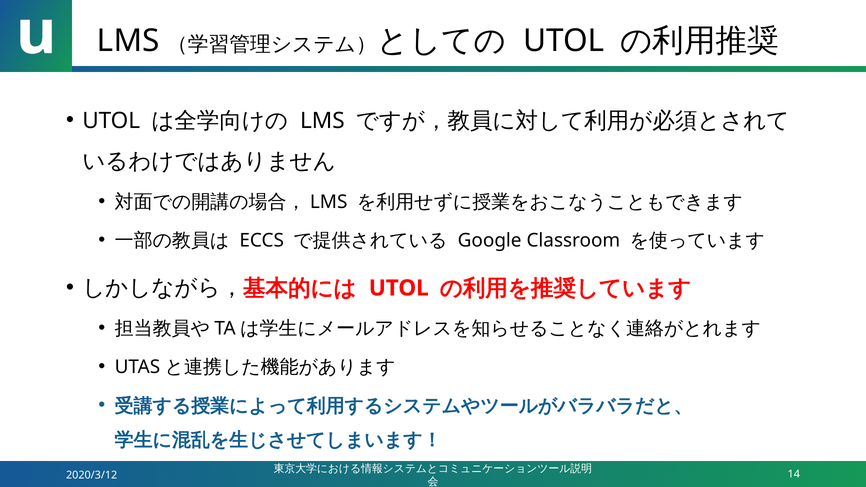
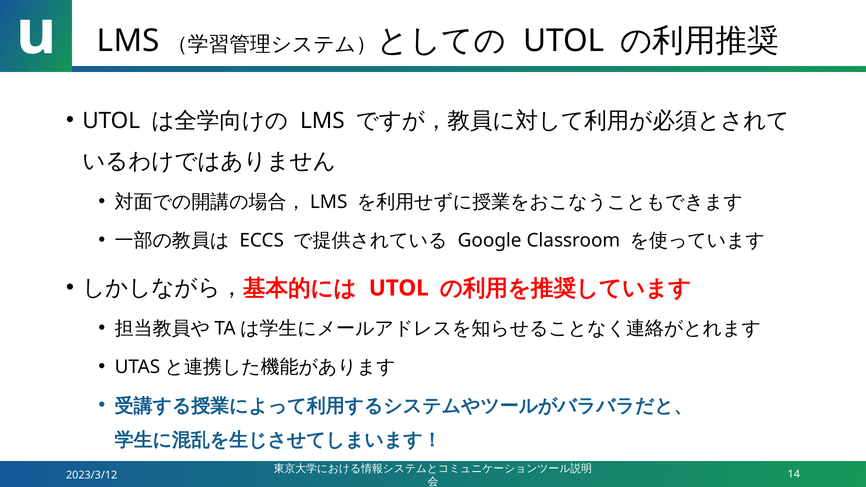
2020/3/12: 2020/3/12 -> 2023/3/12 (92, 475)
